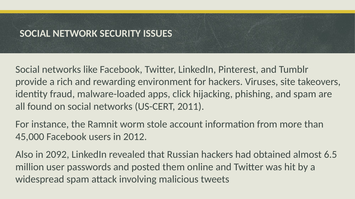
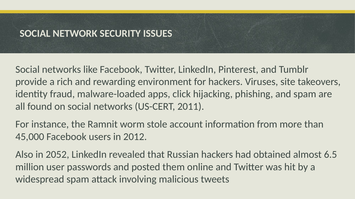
2092: 2092 -> 2052 (57, 155)
